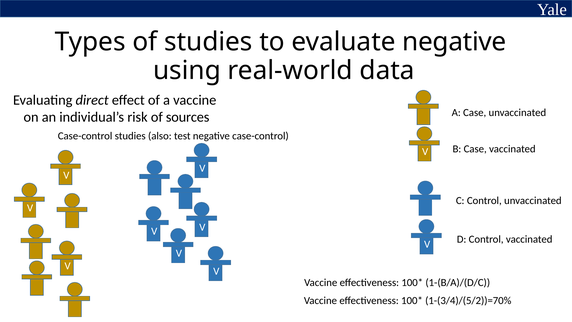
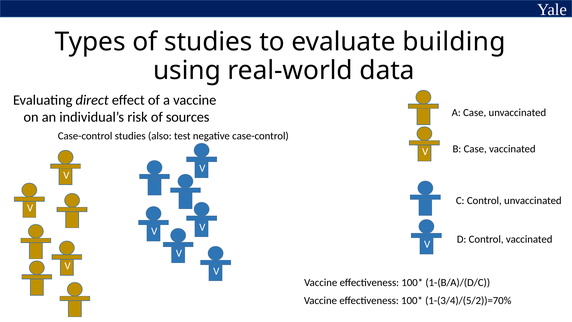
evaluate negative: negative -> building (454, 42)
